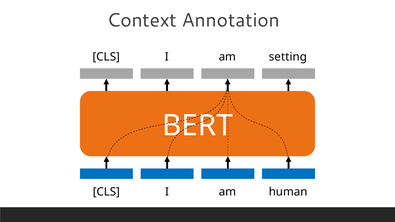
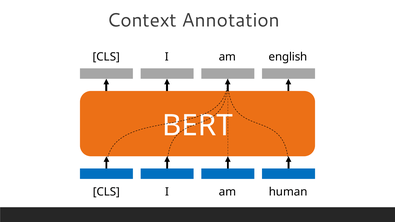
setting: setting -> english (288, 57)
